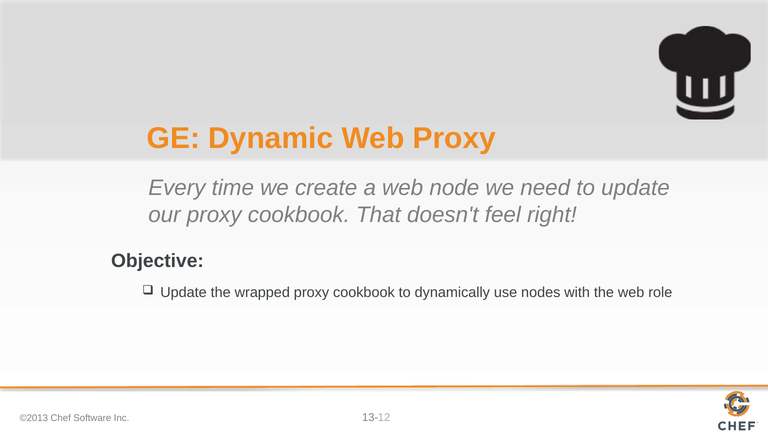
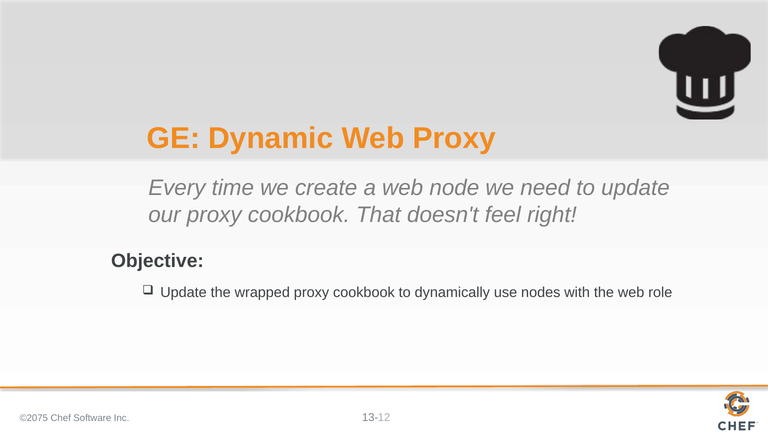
©2013: ©2013 -> ©2075 (34, 418)
